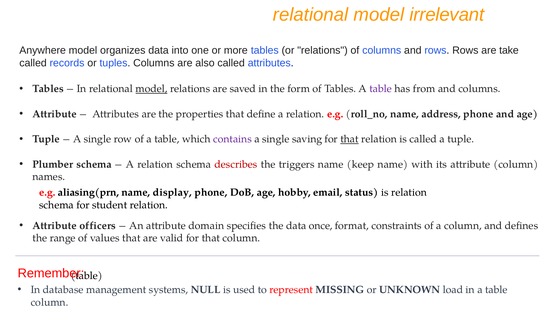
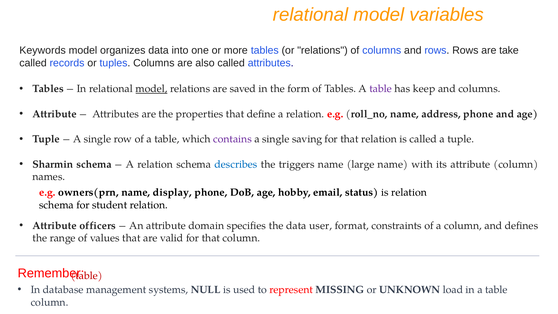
irrelevant: irrelevant -> variables (447, 15)
Anywhere: Anywhere -> Keywords (43, 50)
from: from -> keep (424, 89)
that underline: present -> none (350, 139)
Plumber: Plumber -> Sharmin (53, 164)
describes colour: red -> blue (236, 164)
keep: keep -> large (361, 164)
aliasing(prn: aliasing(prn -> owners(prn (88, 192)
once: once -> user (321, 226)
table colour: black -> red (87, 276)
